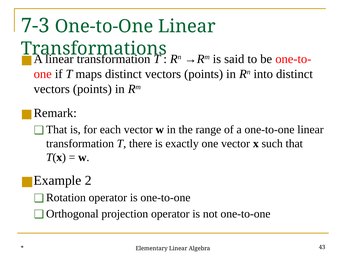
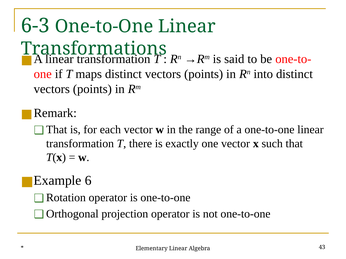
7-3: 7-3 -> 6-3 (35, 26)
2: 2 -> 6 (88, 181)
